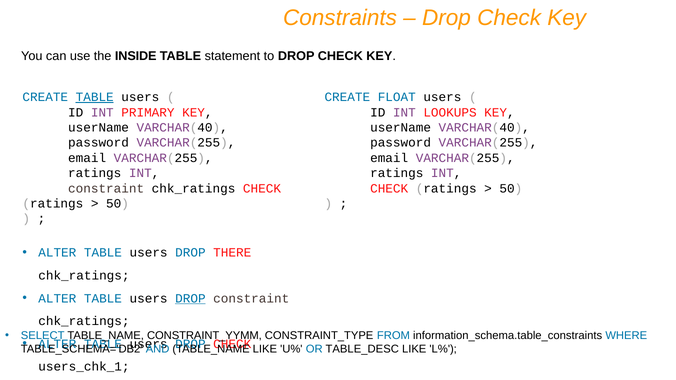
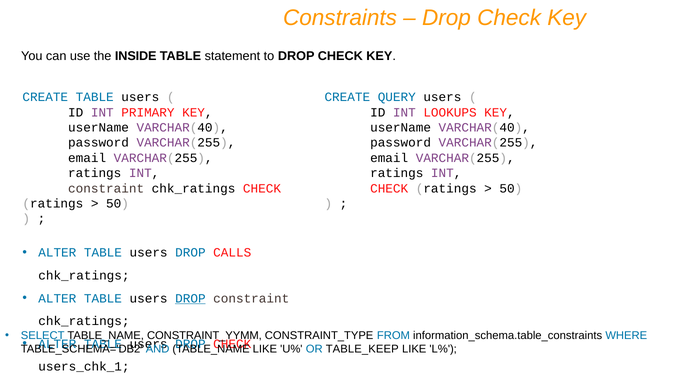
TABLE underline: present -> none (95, 97)
FLOAT: FLOAT -> QUERY (397, 97)
THERE: THERE -> CALLS (232, 253)
TABLE_DESC: TABLE_DESC -> TABLE_KEEP (362, 349)
